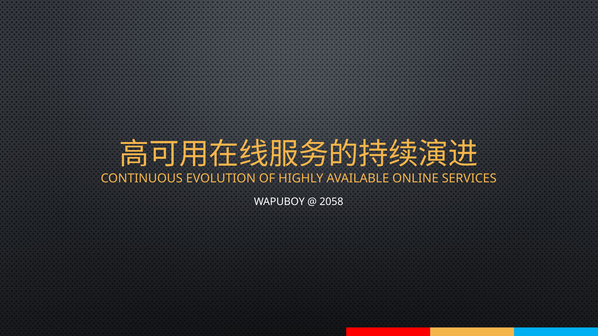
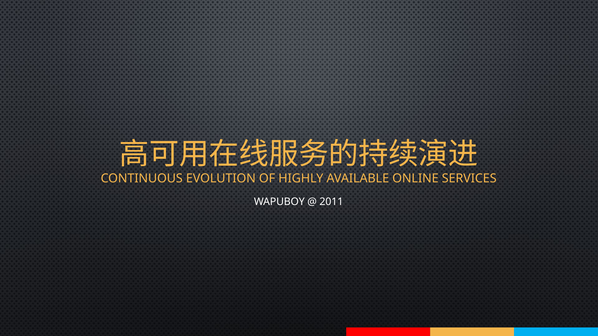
2058: 2058 -> 2011 (331, 202)
